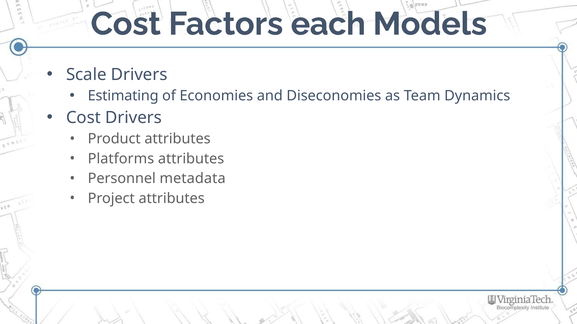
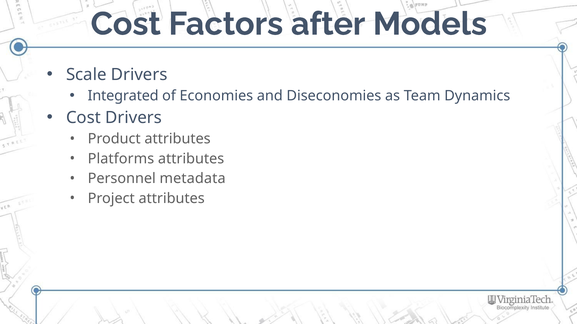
each: each -> after (328, 24)
Estimating: Estimating -> Integrated (123, 96)
